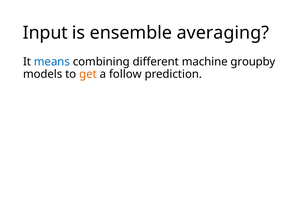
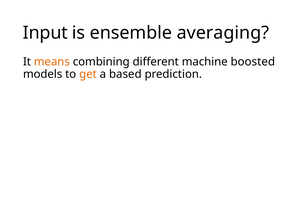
means colour: blue -> orange (52, 62)
groupby: groupby -> boosted (253, 62)
follow: follow -> based (125, 74)
